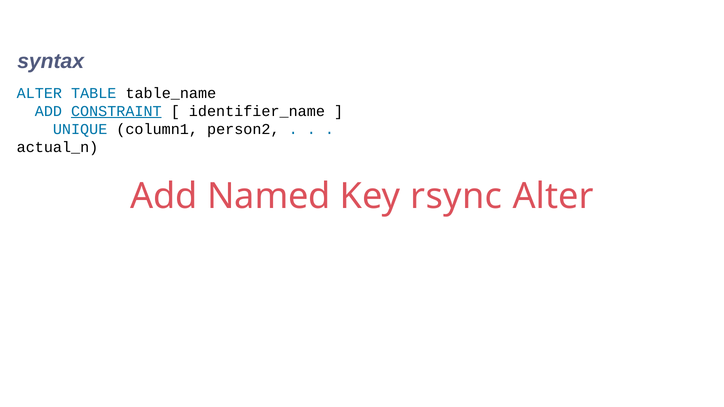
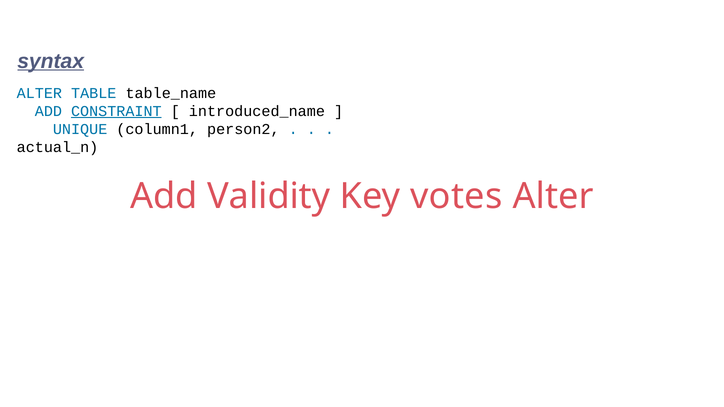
syntax underline: none -> present (51, 61)
identifier_name: identifier_name -> introduced_name (257, 111)
Named: Named -> Validity (269, 196)
rsync: rsync -> votes (456, 196)
